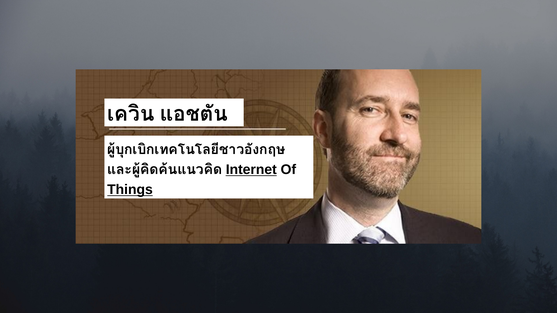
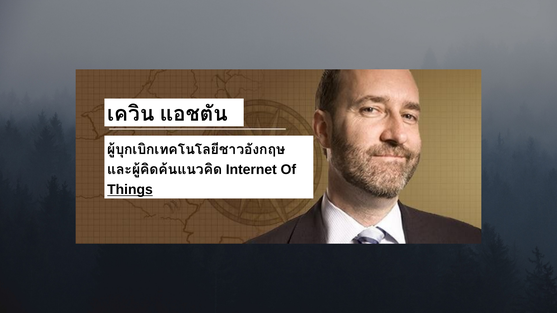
Internet underline: present -> none (251, 170)
